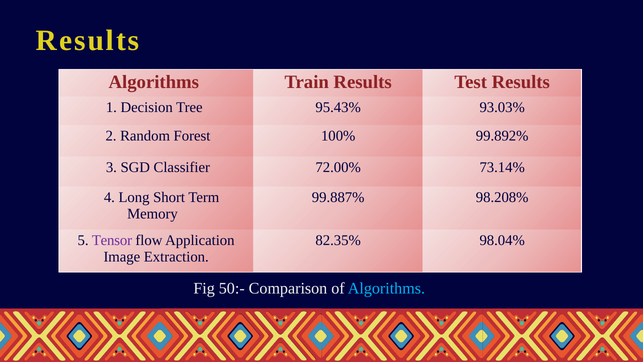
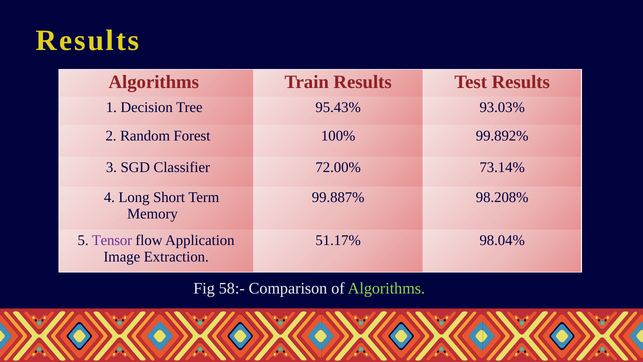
82.35%: 82.35% -> 51.17% (338, 240)
50:-: 50:- -> 58:- (232, 288)
Algorithms colour: light blue -> light green (386, 288)
